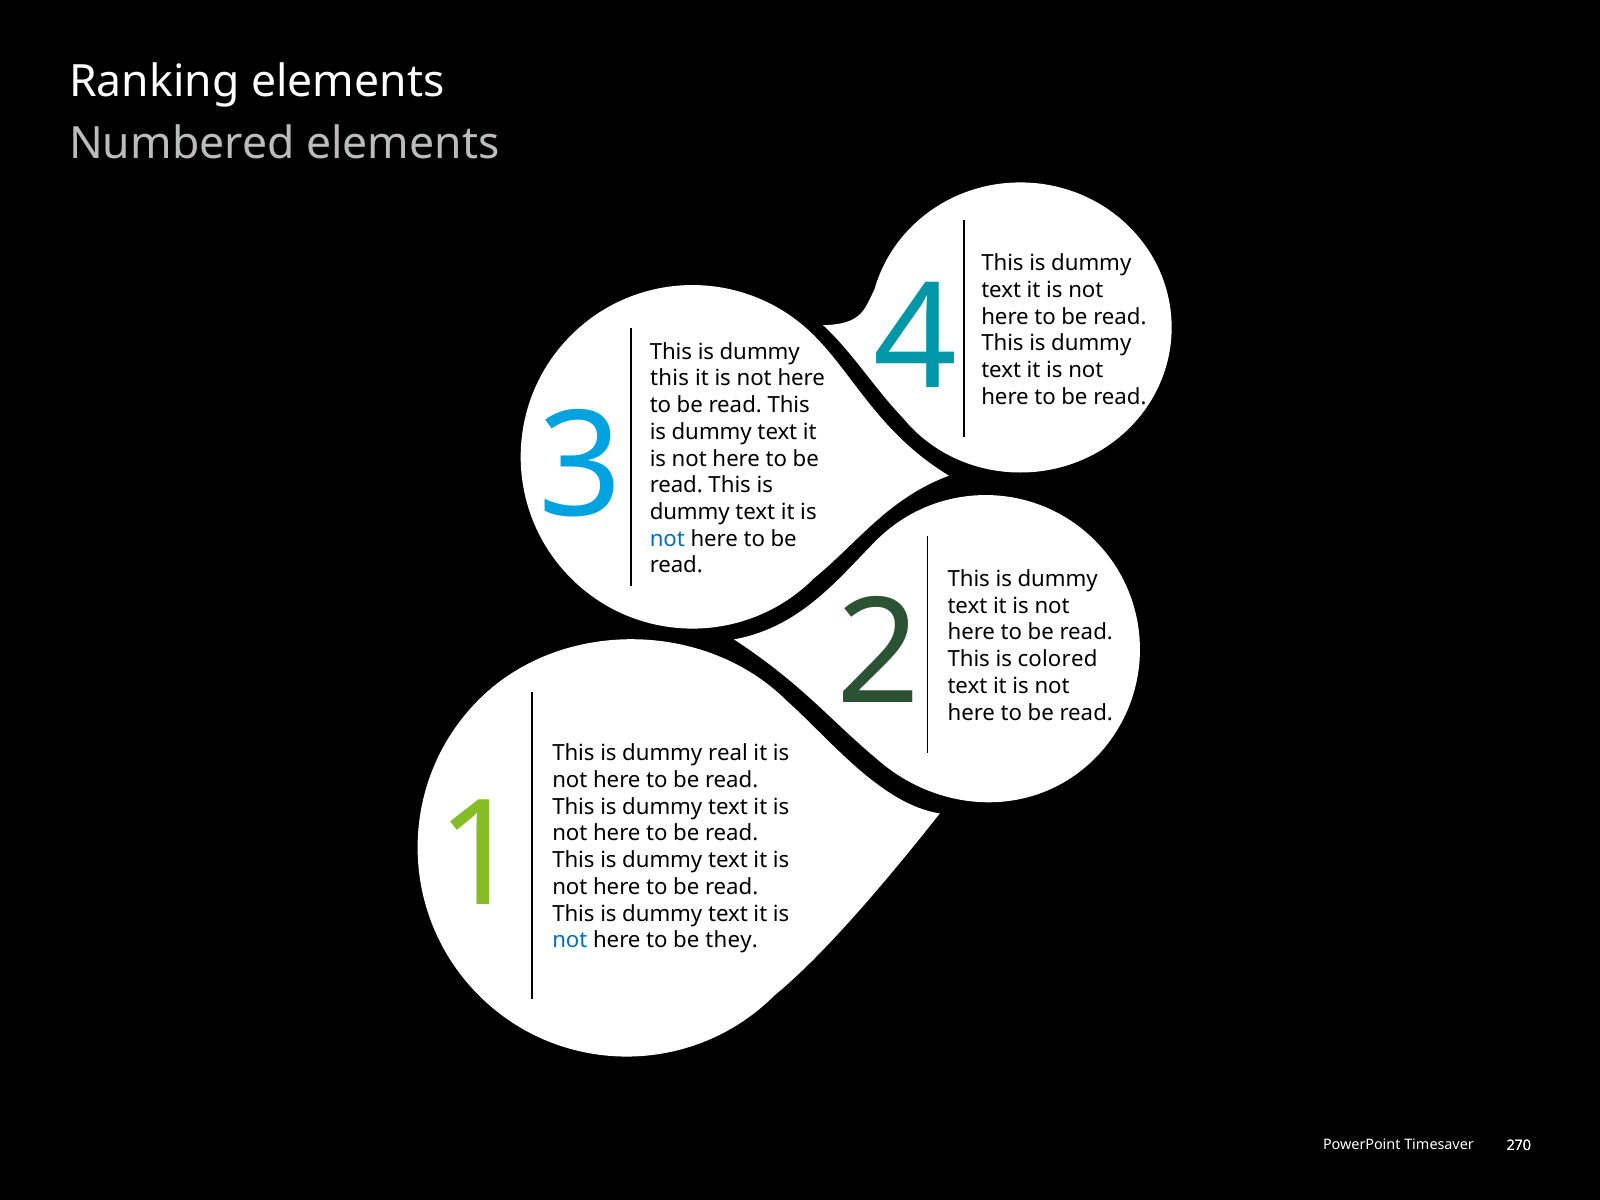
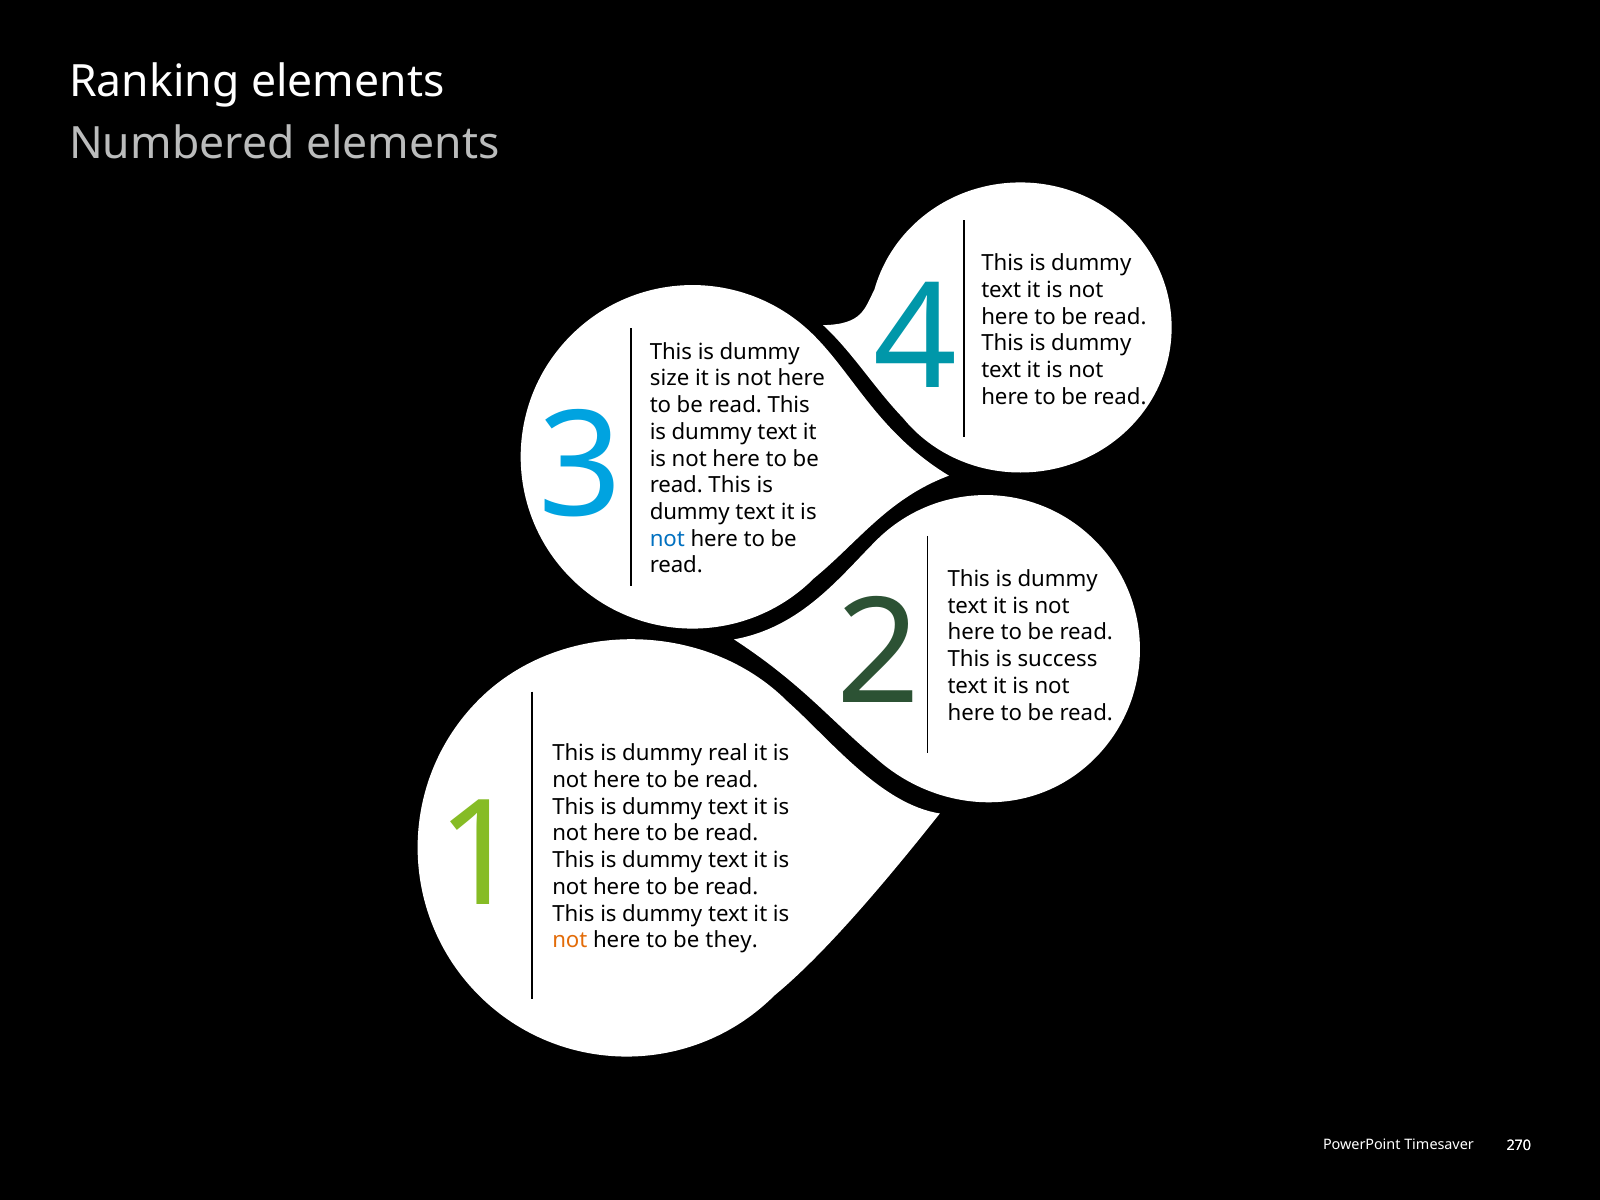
this: this -> size (670, 379)
colored: colored -> success (1058, 659)
not colour: blue -> orange (570, 940)
